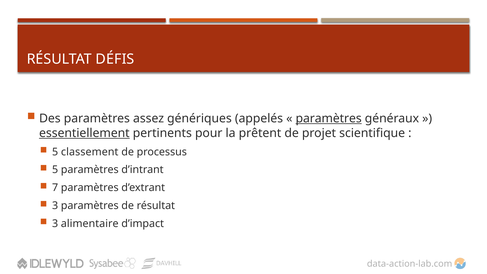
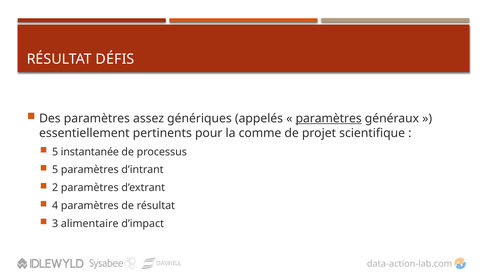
essentiellement underline: present -> none (84, 133)
prêtent: prêtent -> comme (260, 133)
classement: classement -> instantanée (90, 152)
7: 7 -> 2 (55, 188)
3: 3 -> 4 (55, 206)
